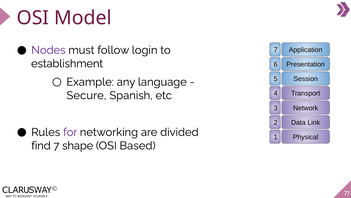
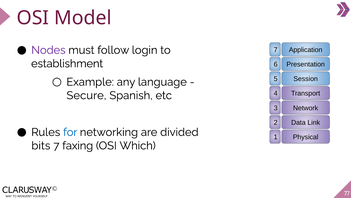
for colour: purple -> blue (70, 132)
find: find -> bits (41, 145)
shape: shape -> faxing (78, 145)
Based: Based -> Which (138, 145)
